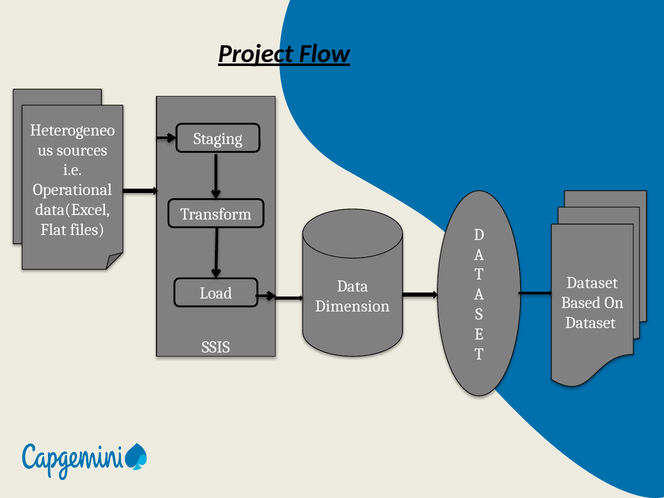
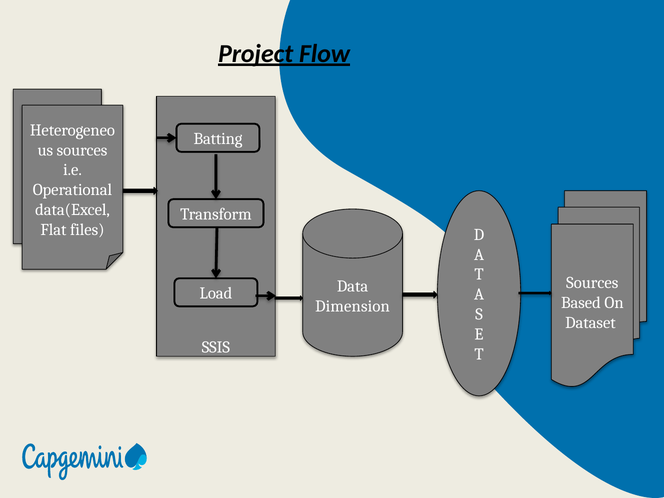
Staging: Staging -> Batting (218, 139)
Dataset: Dataset -> Sources (592, 283)
